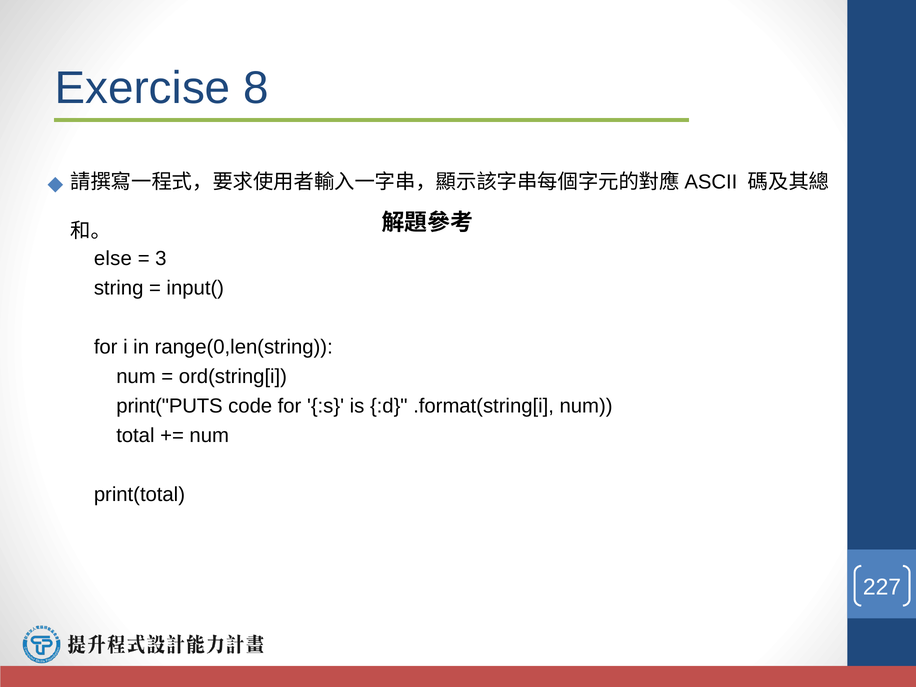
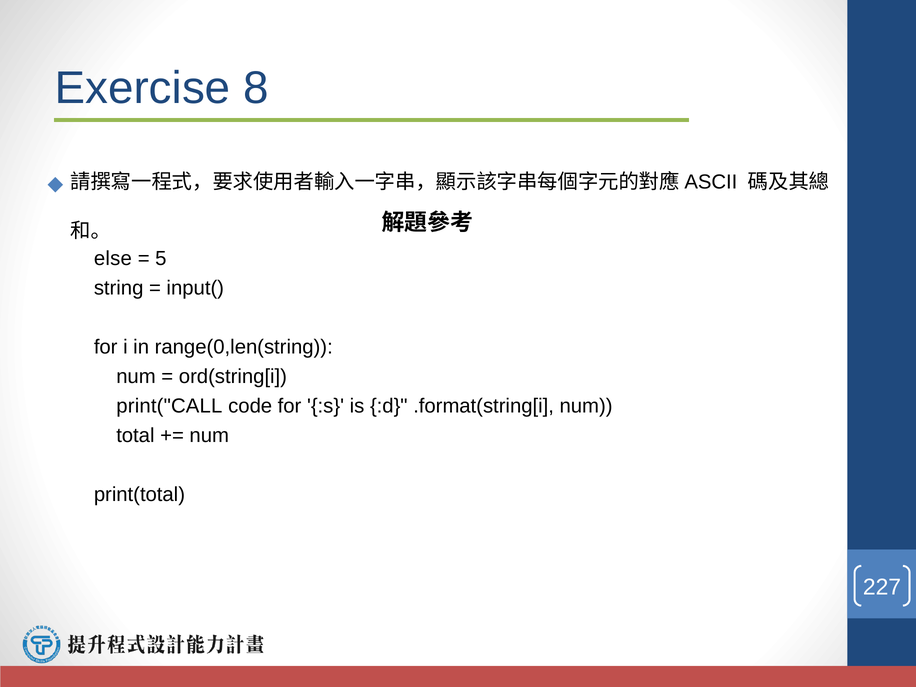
3: 3 -> 5 (161, 258)
print("PUTS: print("PUTS -> print("CALL (169, 406)
